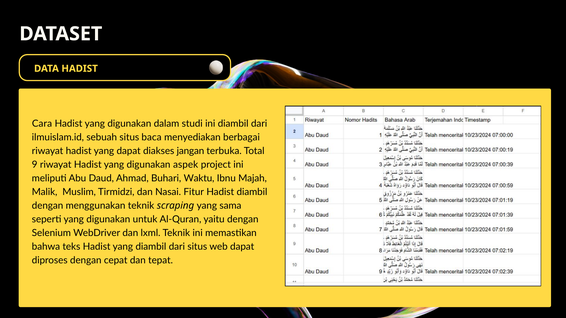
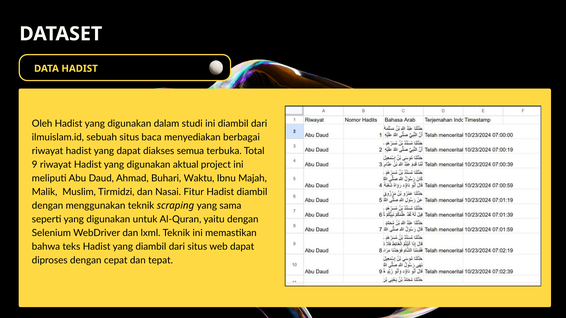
Cara: Cara -> Oleh (42, 124)
jangan: jangan -> semua (190, 151)
aspek: aspek -> aktual (186, 165)
